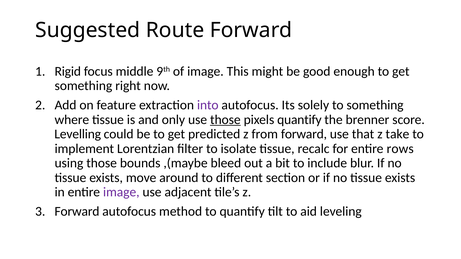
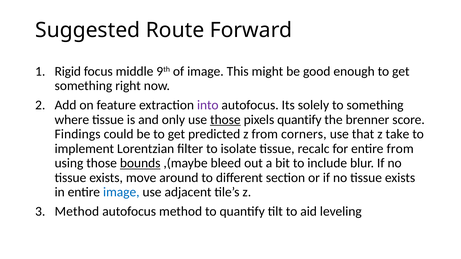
Levelling: Levelling -> Findings (78, 134)
from forward: forward -> corners (304, 134)
entire rows: rows -> from (400, 149)
bounds underline: none -> present (140, 163)
image colour: purple -> blue (121, 192)
Forward: Forward -> Method (77, 212)
